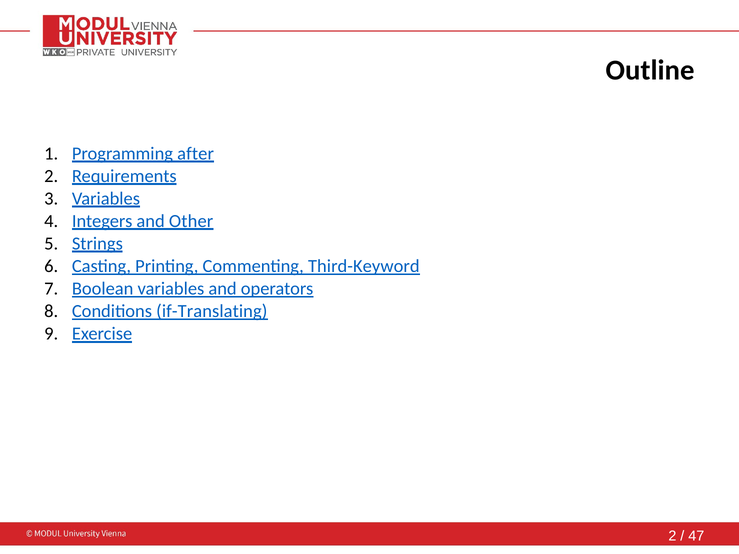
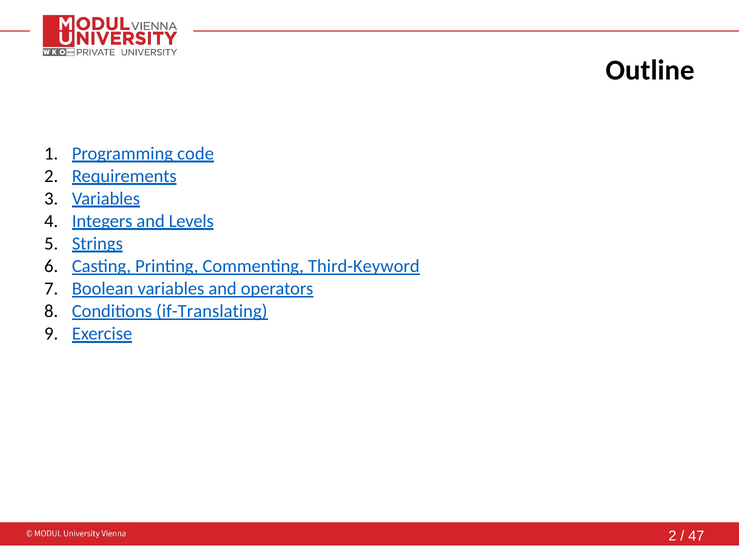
after: after -> code (196, 154)
Other: Other -> Levels (191, 221)
